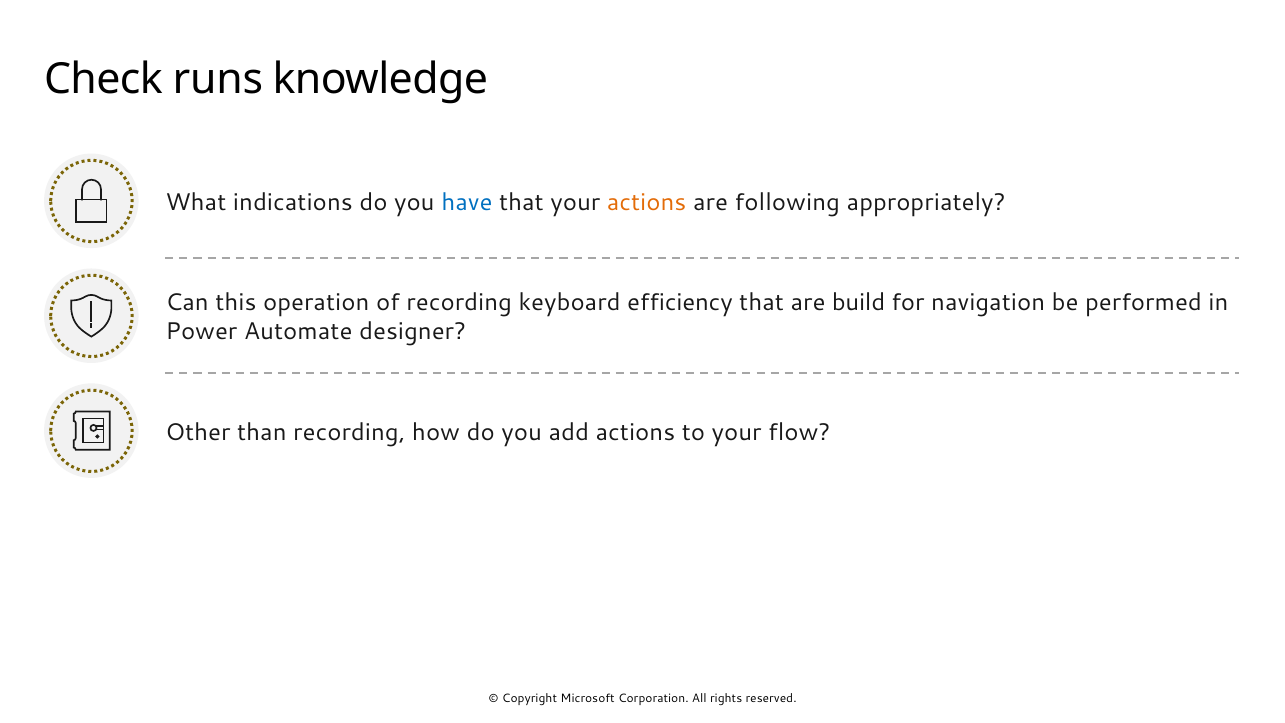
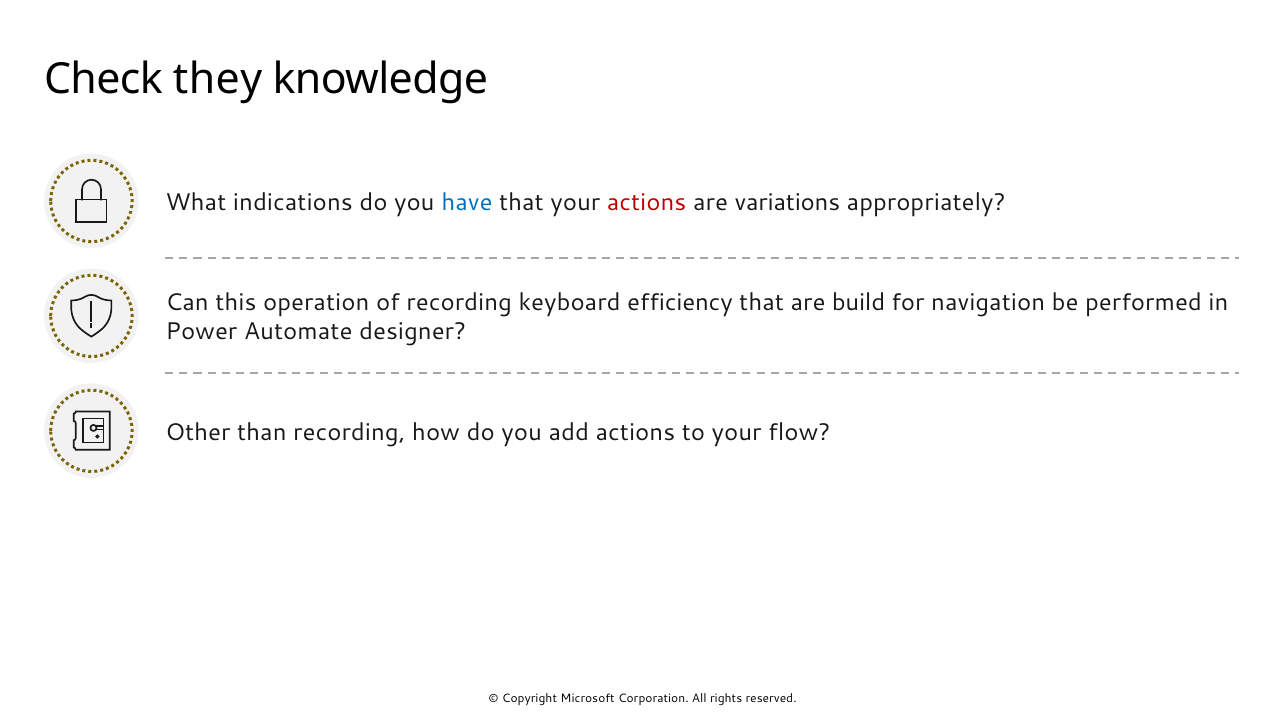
runs: runs -> they (217, 79)
actions colour: orange -> red (647, 202)
following: following -> variations (787, 202)
